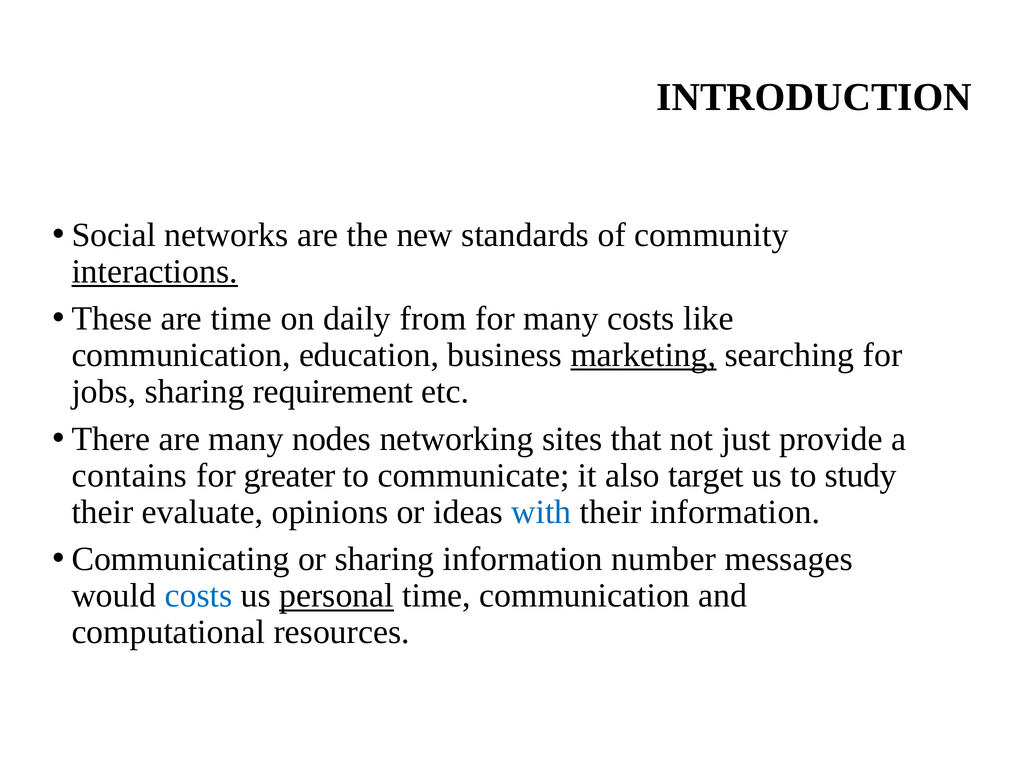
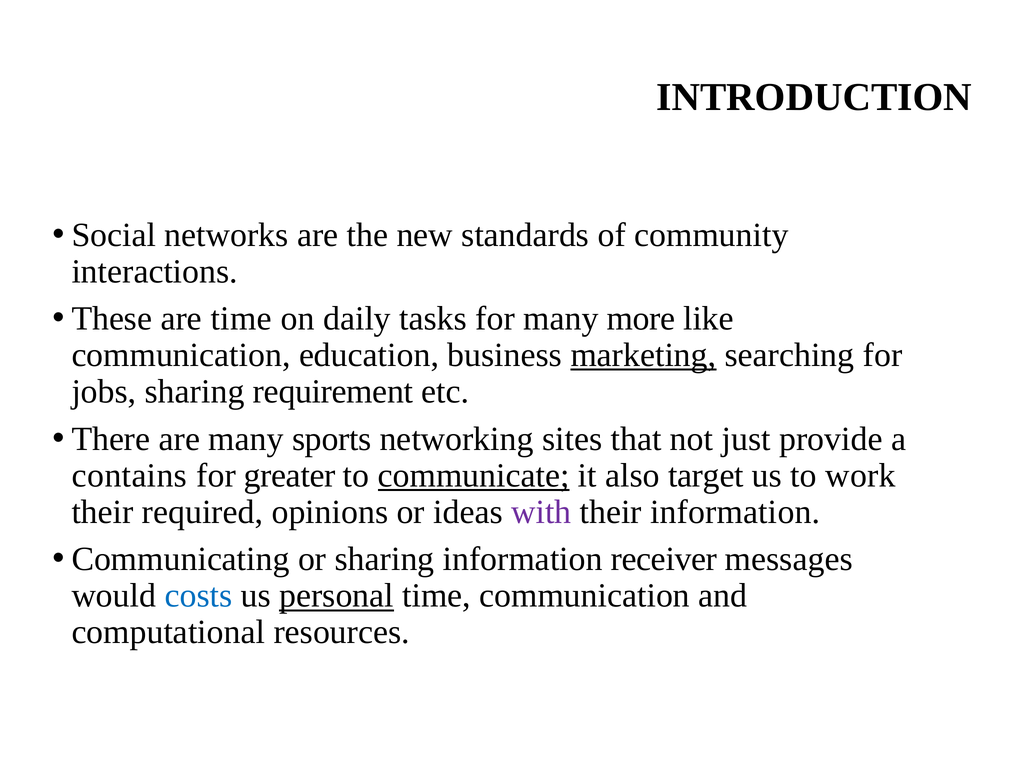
interactions underline: present -> none (155, 271)
from: from -> tasks (433, 319)
many costs: costs -> more (641, 319)
nodes: nodes -> sports (332, 439)
communicate underline: none -> present (474, 475)
study: study -> work (861, 475)
evaluate: evaluate -> required (203, 512)
with colour: blue -> purple (541, 512)
number: number -> receiver (664, 559)
